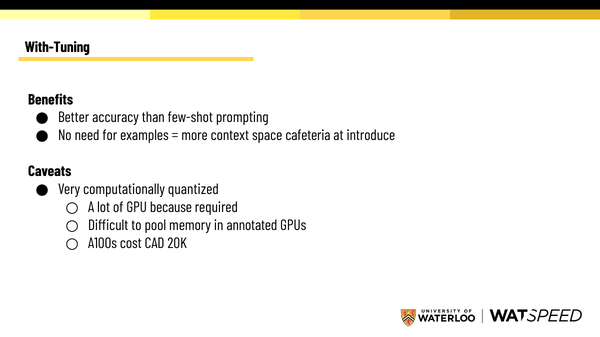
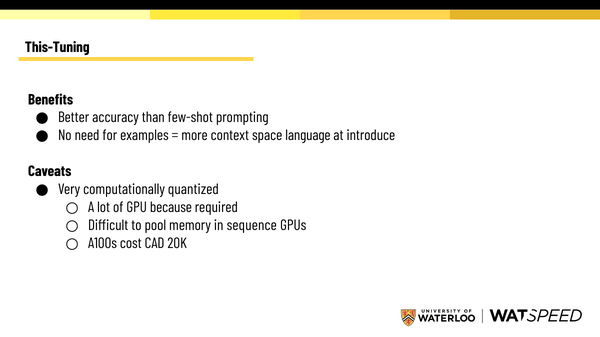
With-Tuning: With-Tuning -> This-Tuning (57, 48)
cafeteria: cafeteria -> language (308, 136)
annotated: annotated -> sequence (252, 226)
